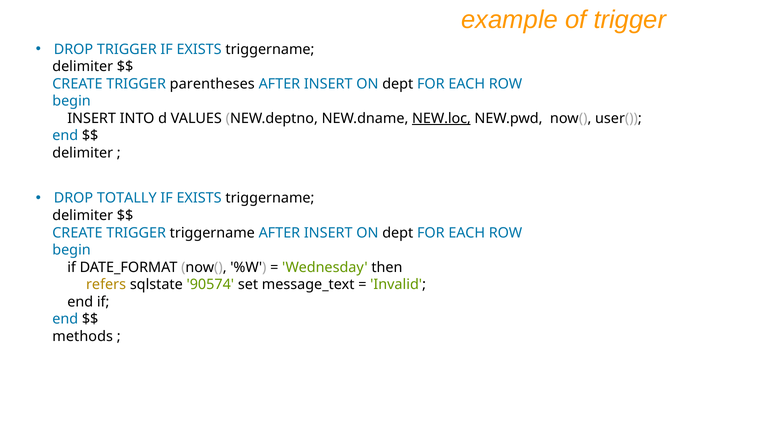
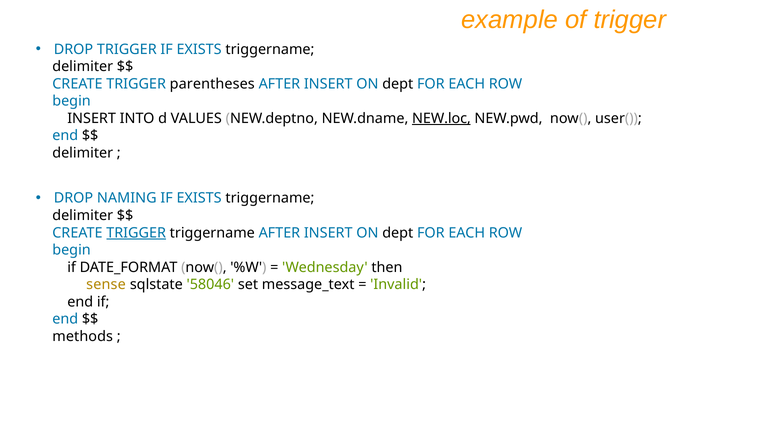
TOTALLY: TOTALLY -> NAMING (127, 198)
TRIGGER underline: none -> present (136, 233)
refers: refers -> sense (106, 285)
90574: 90574 -> 58046 (210, 285)
